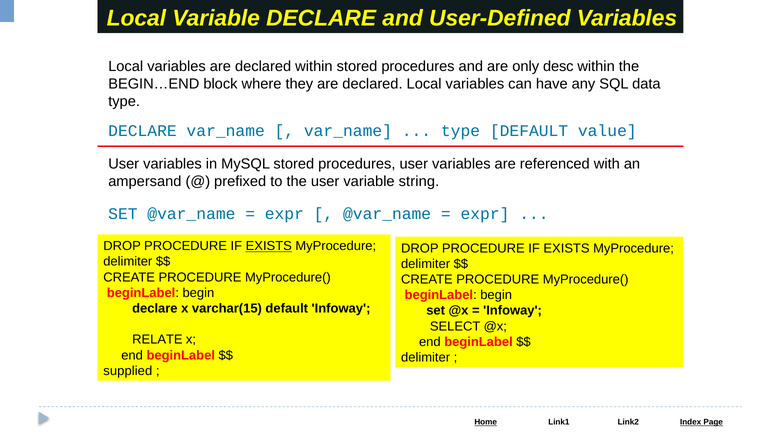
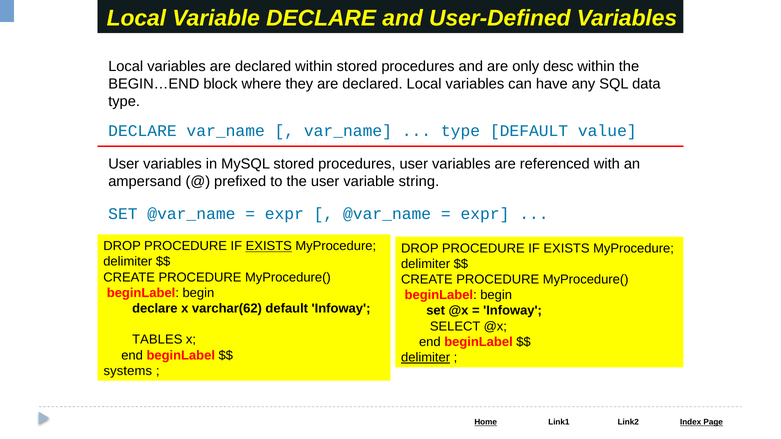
varchar(15: varchar(15 -> varchar(62 (227, 309)
RELATE: RELATE -> TABLES (157, 340)
delimiter underline: none -> present (426, 358)
supplied: supplied -> systems (128, 371)
